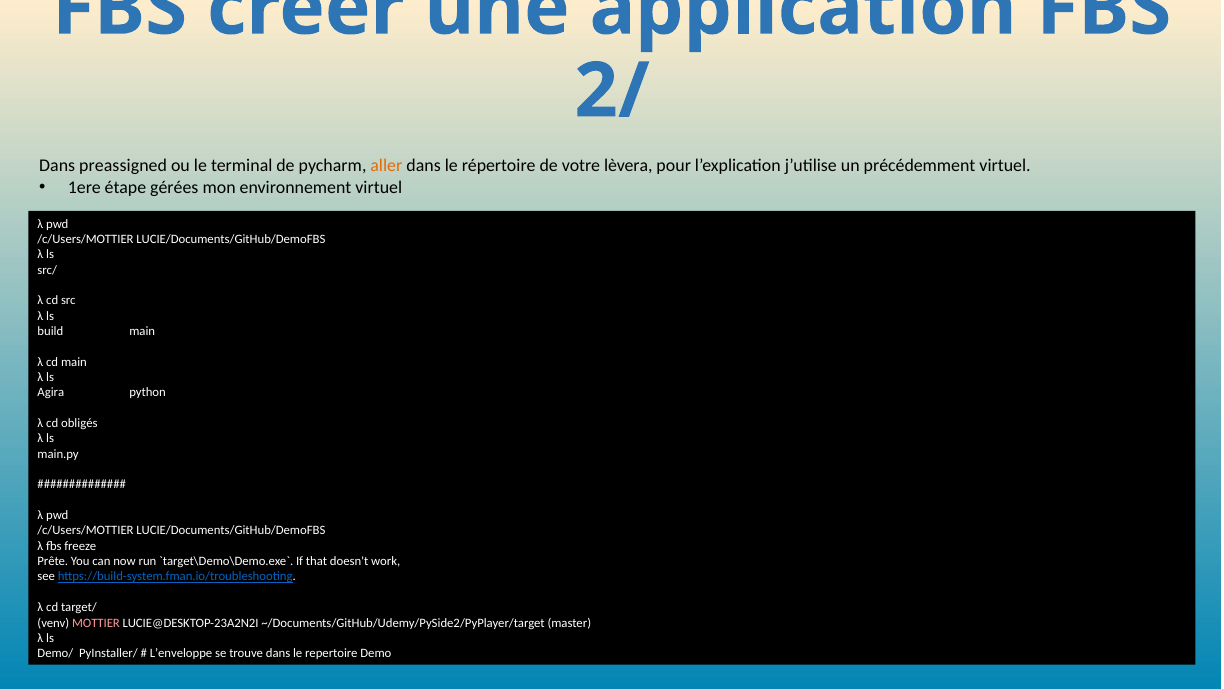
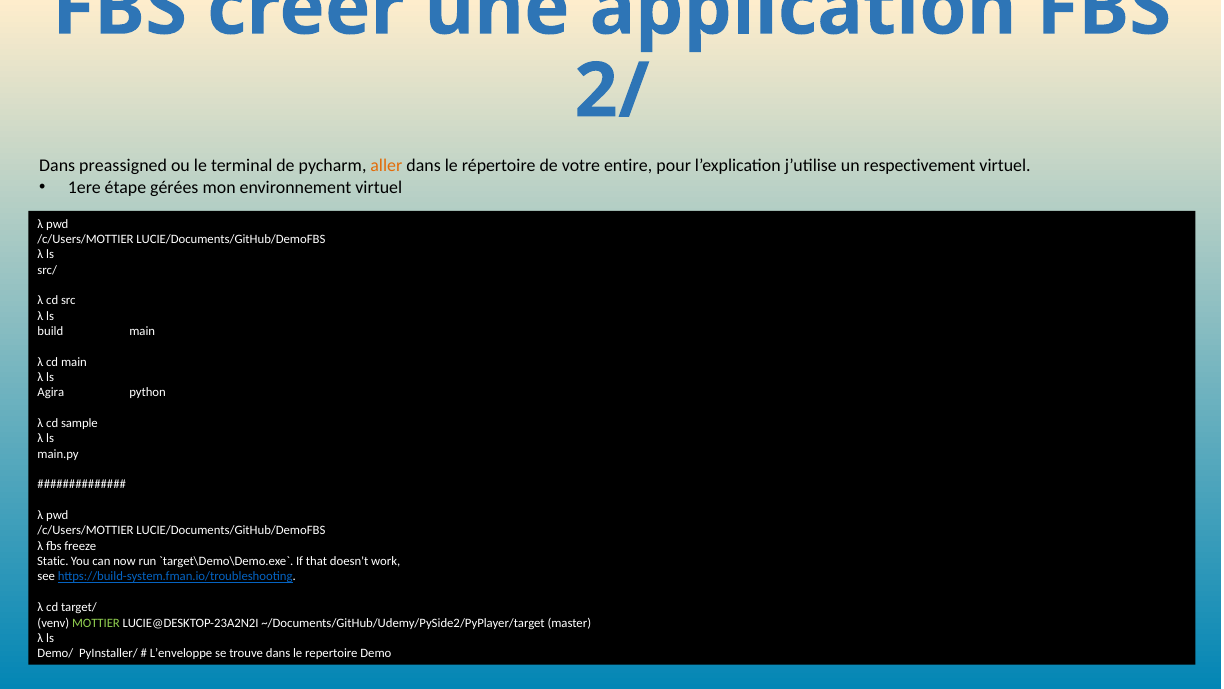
lèvera: lèvera -> entire (628, 166)
précédemment: précédemment -> respectivement (920, 166)
obligés: obligés -> sample (79, 423)
Prête: Prête -> Static (53, 561)
MOTTIER colour: pink -> light green (96, 622)
